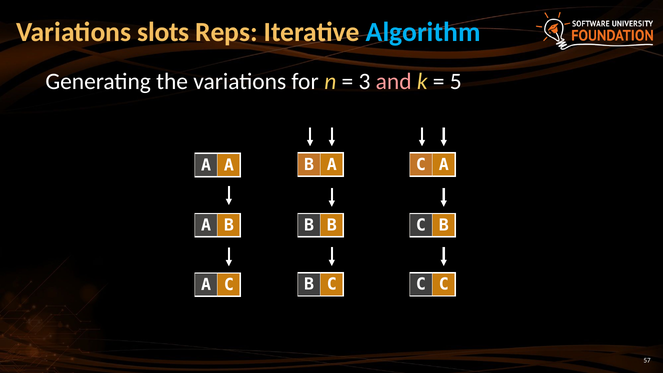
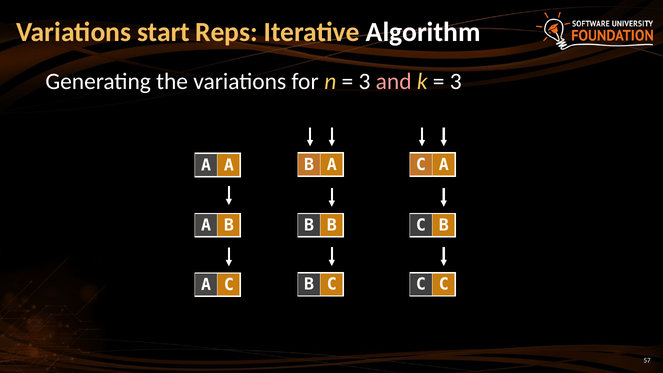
slots: slots -> start (163, 32)
Algorithm colour: light blue -> white (423, 32)
5: 5 -> 3 (456, 82)
